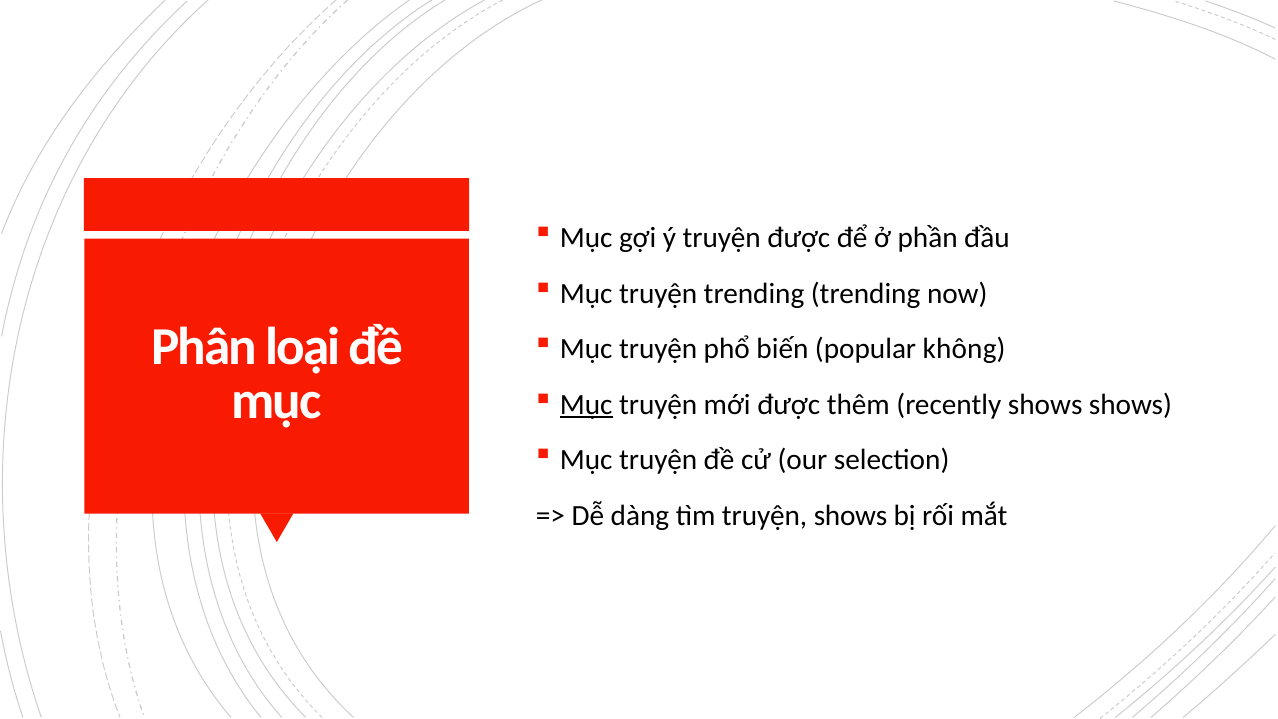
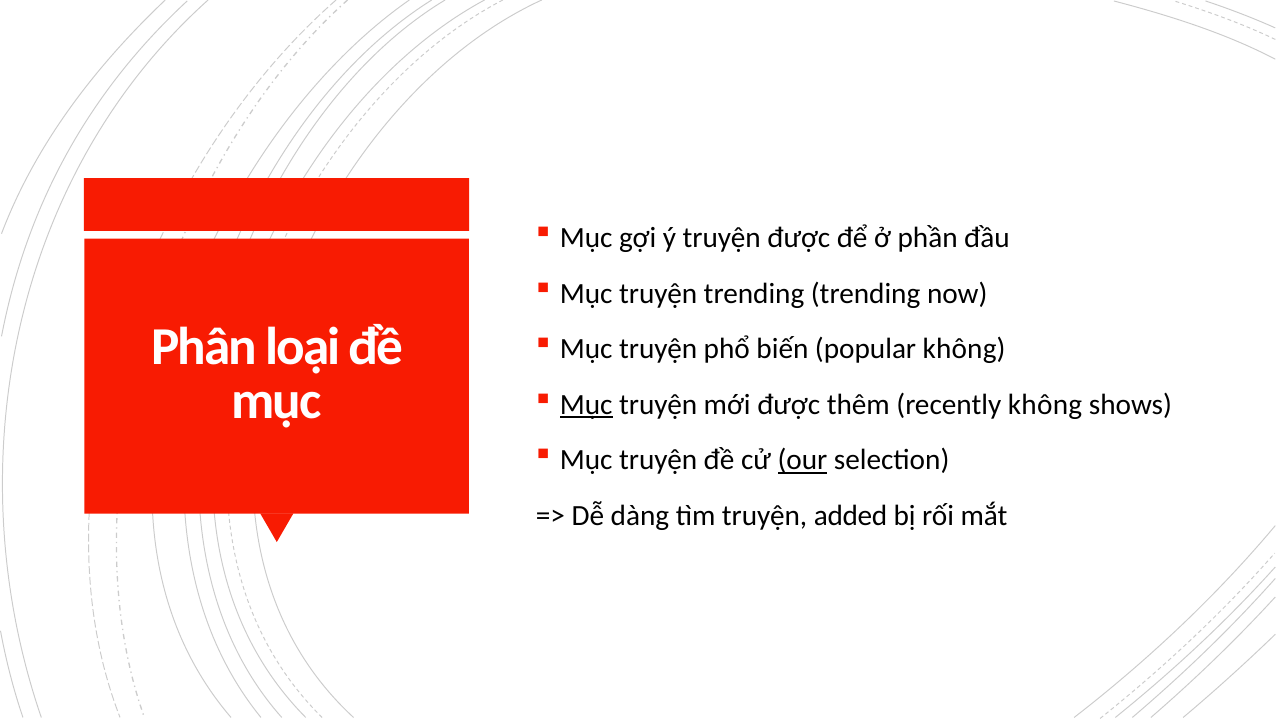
recently shows: shows -> không (1045, 405)
our underline: none -> present (802, 460)
truyện shows: shows -> added (851, 515)
